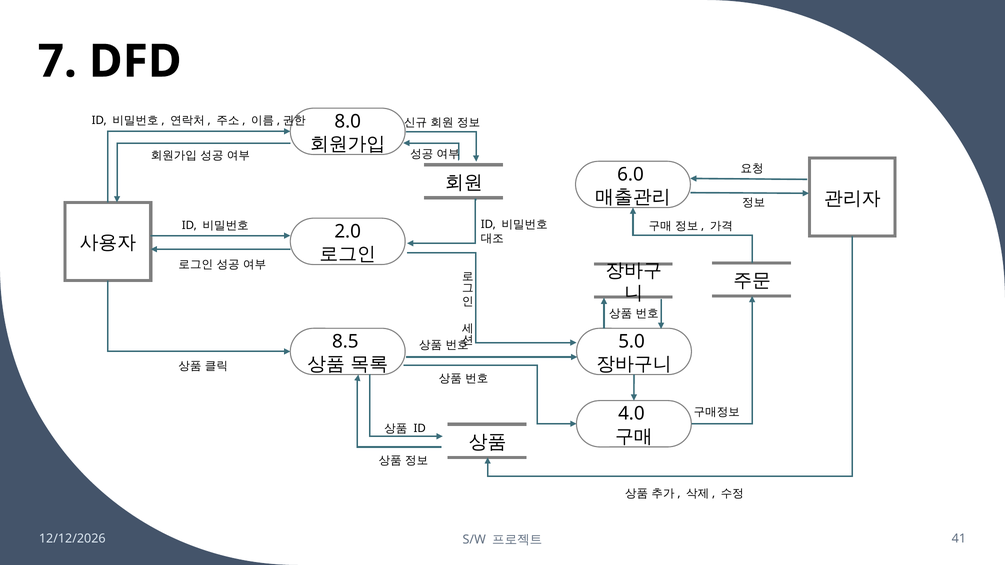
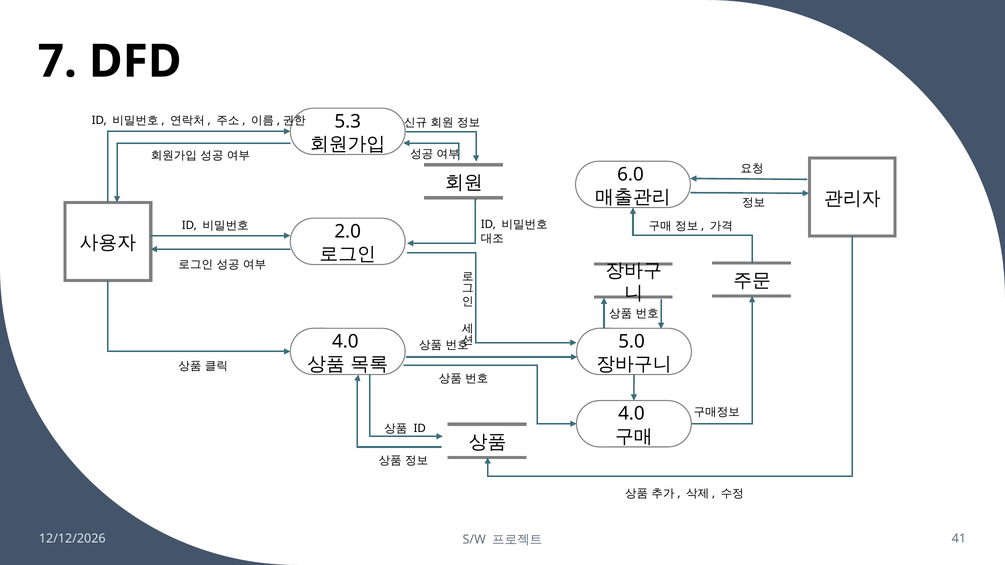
8.0: 8.0 -> 5.3 (348, 121)
8.5: 8.5 -> 4.0 (345, 342)
